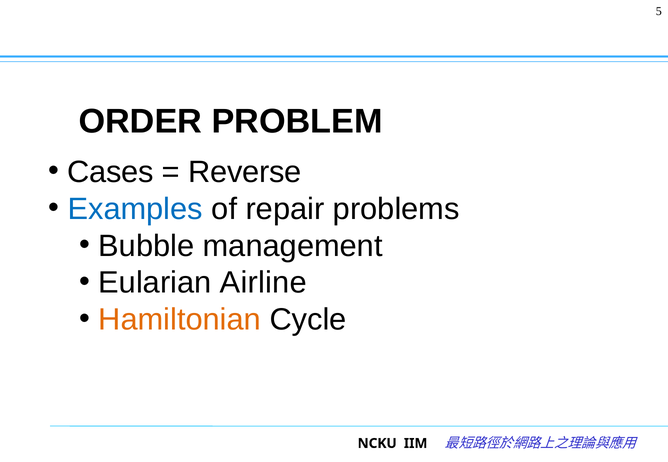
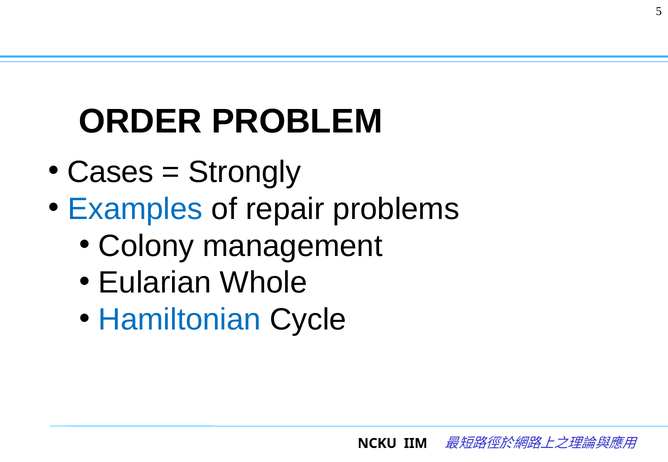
Reverse: Reverse -> Strongly (245, 172)
Bubble: Bubble -> Colony (146, 246)
Airline: Airline -> Whole (264, 283)
Hamiltonian colour: orange -> blue (180, 320)
